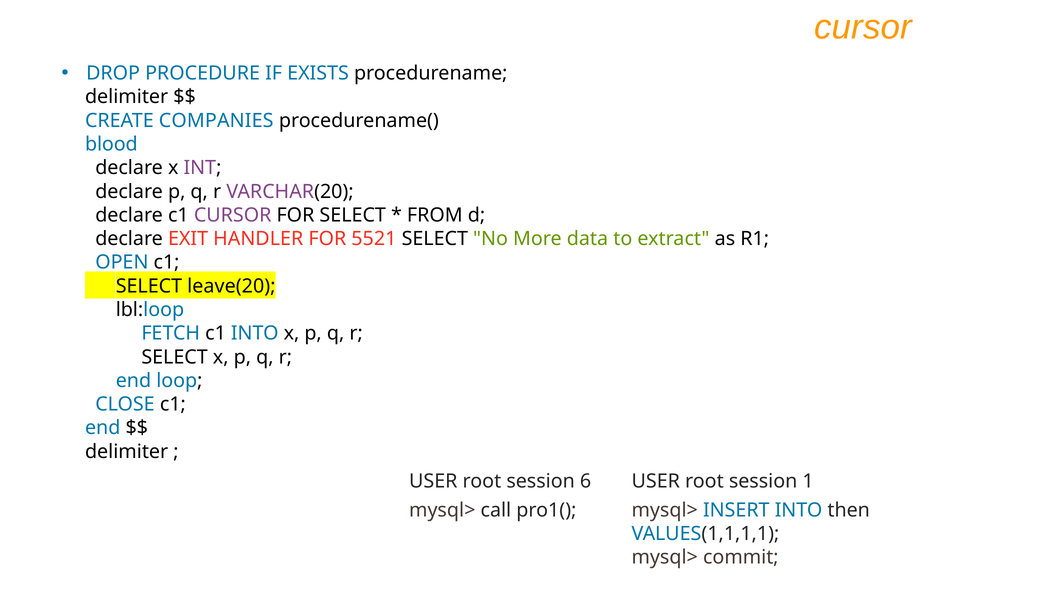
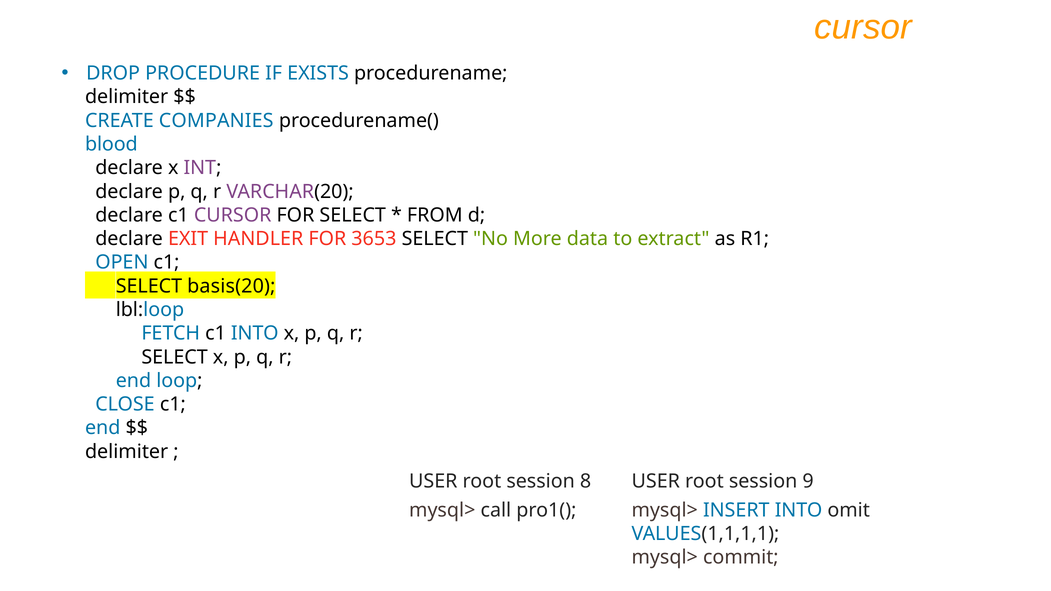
5521: 5521 -> 3653 (374, 239)
leave(20: leave(20 -> basis(20 (231, 286)
6: 6 -> 8 (586, 481)
1: 1 -> 9 (808, 481)
then: then -> omit (849, 510)
